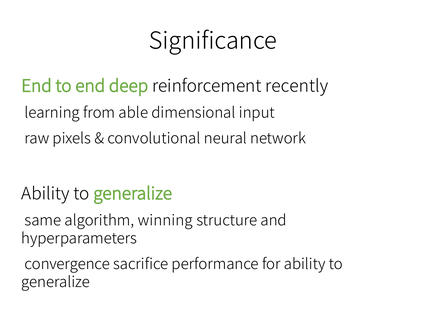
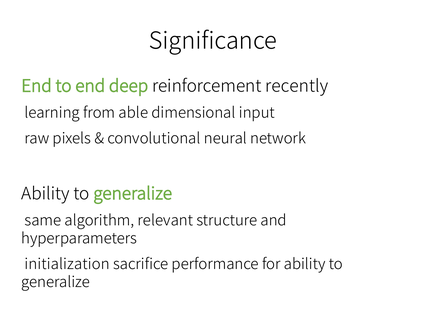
winning: winning -> relevant (165, 221)
convergence: convergence -> initialization (67, 264)
